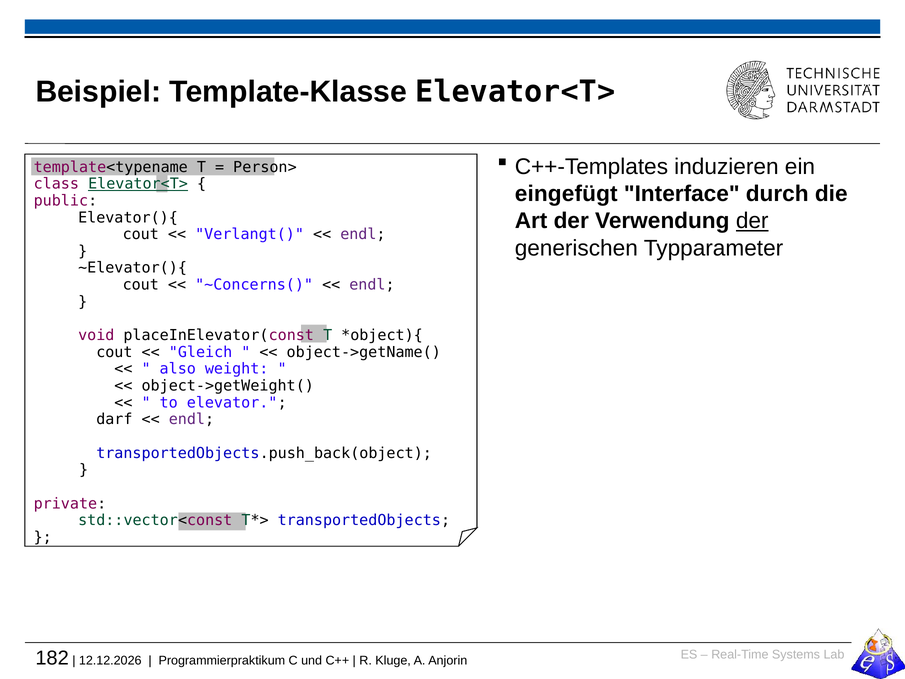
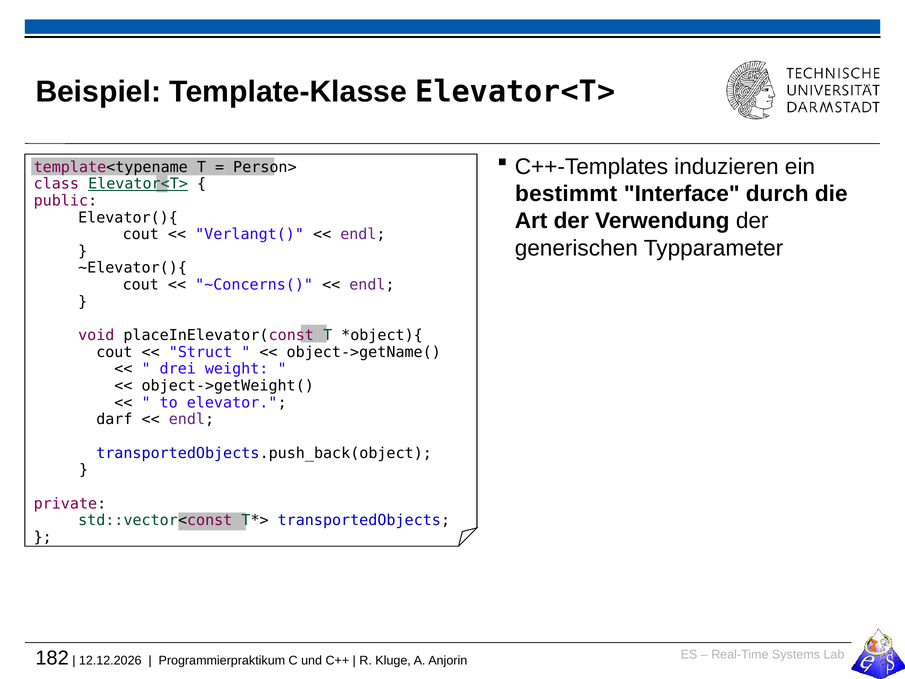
eingefügt: eingefügt -> bestimmt (566, 194)
der underline: present -> none (752, 221)
Gleich: Gleich -> Struct (201, 352)
also: also -> drei (178, 369)
